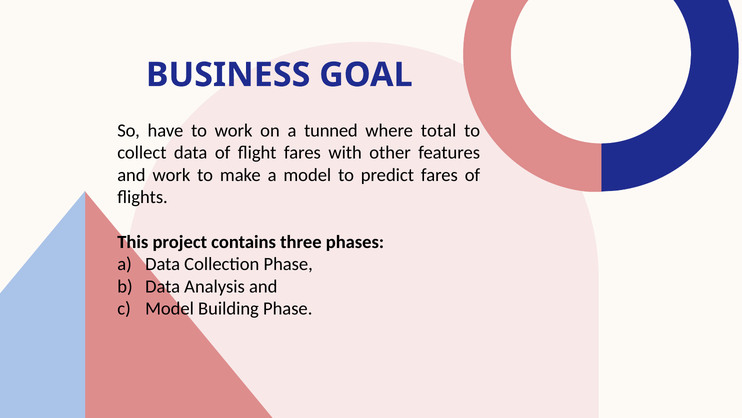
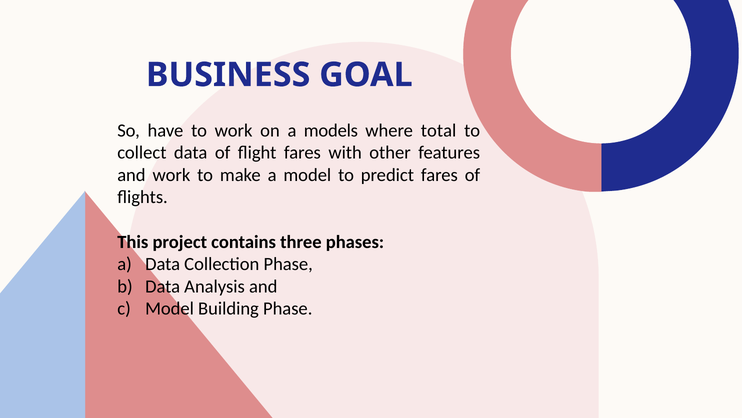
tunned: tunned -> models (331, 130)
